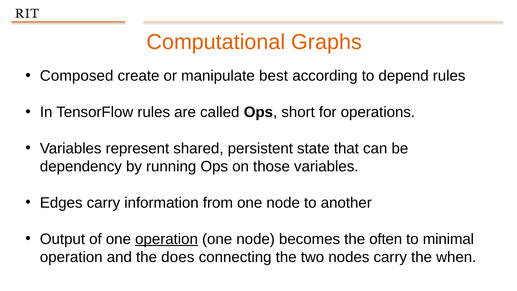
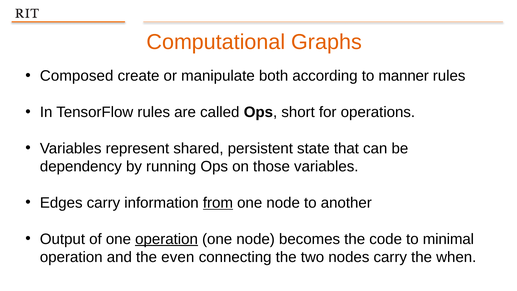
best: best -> both (274, 76)
depend: depend -> manner (404, 76)
from underline: none -> present (218, 203)
often: often -> code (386, 239)
does: does -> even (178, 257)
